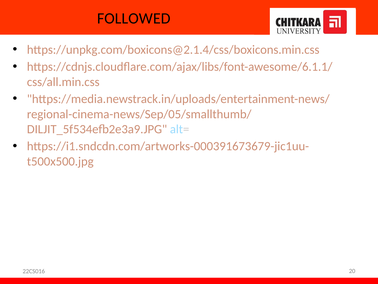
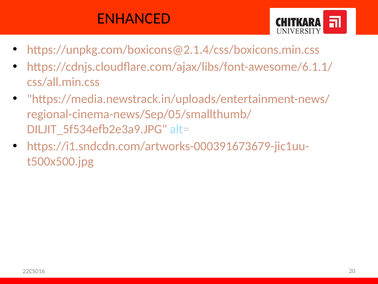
FOLLOWED: FOLLOWED -> ENHANCED (134, 18)
